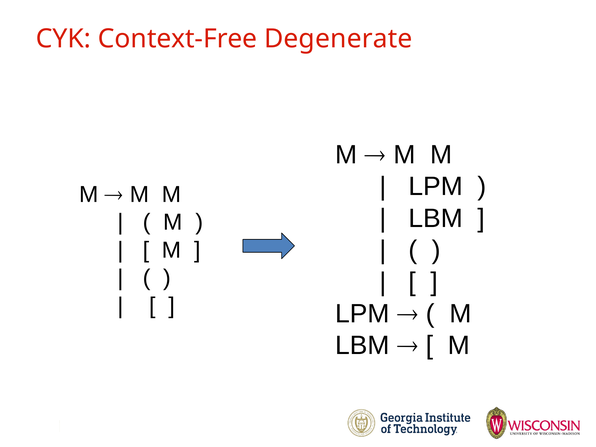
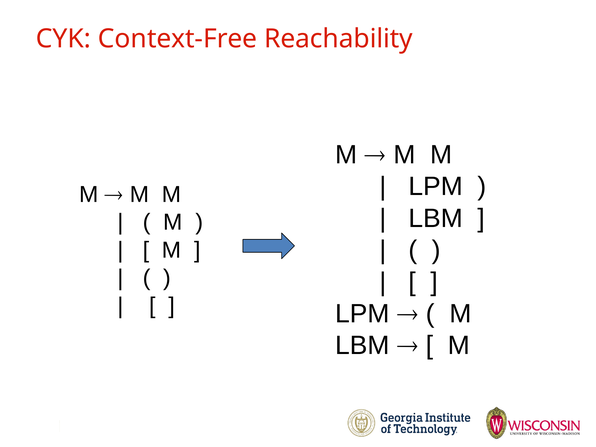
Degenerate: Degenerate -> Reachability (338, 39)
